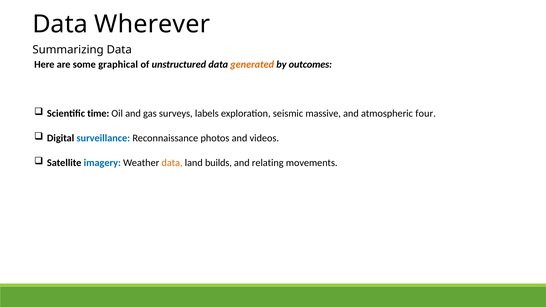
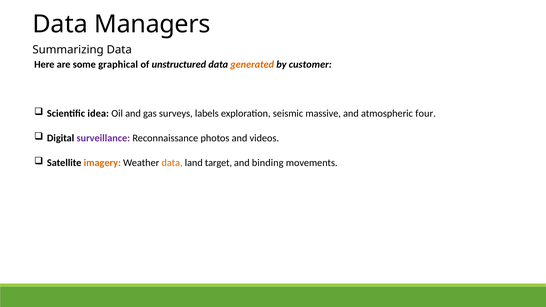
Wherever: Wherever -> Managers (152, 24)
outcomes: outcomes -> customer (310, 64)
time: time -> idea (98, 114)
surveillance colour: blue -> purple (103, 138)
imagery colour: blue -> orange (102, 163)
builds: builds -> target (218, 163)
relating: relating -> binding (268, 163)
